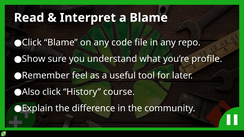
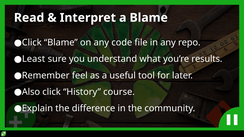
Show: Show -> Least (34, 59)
profile: profile -> results (207, 59)
